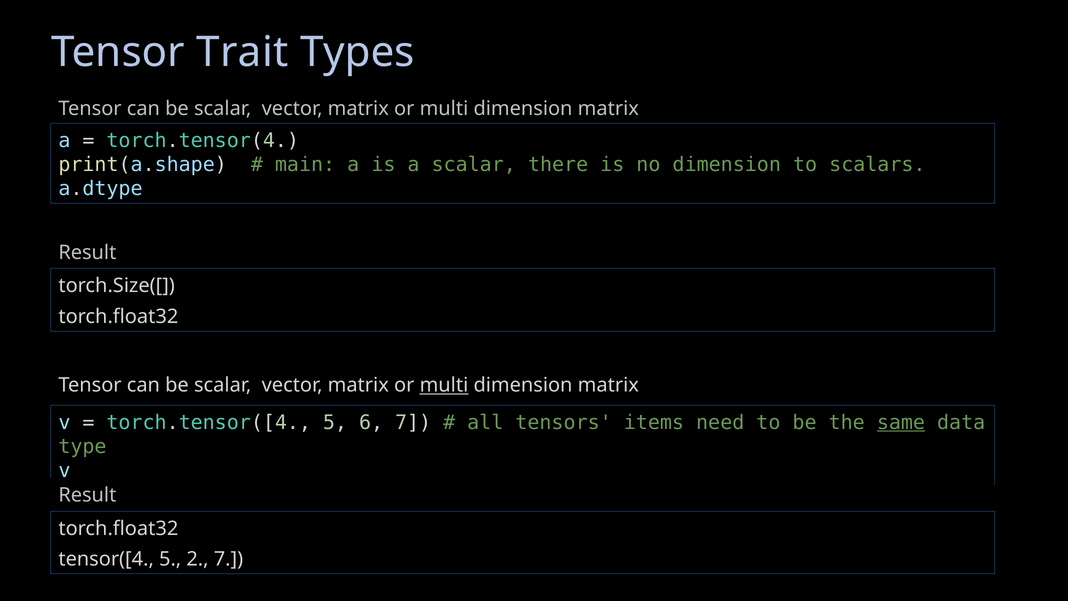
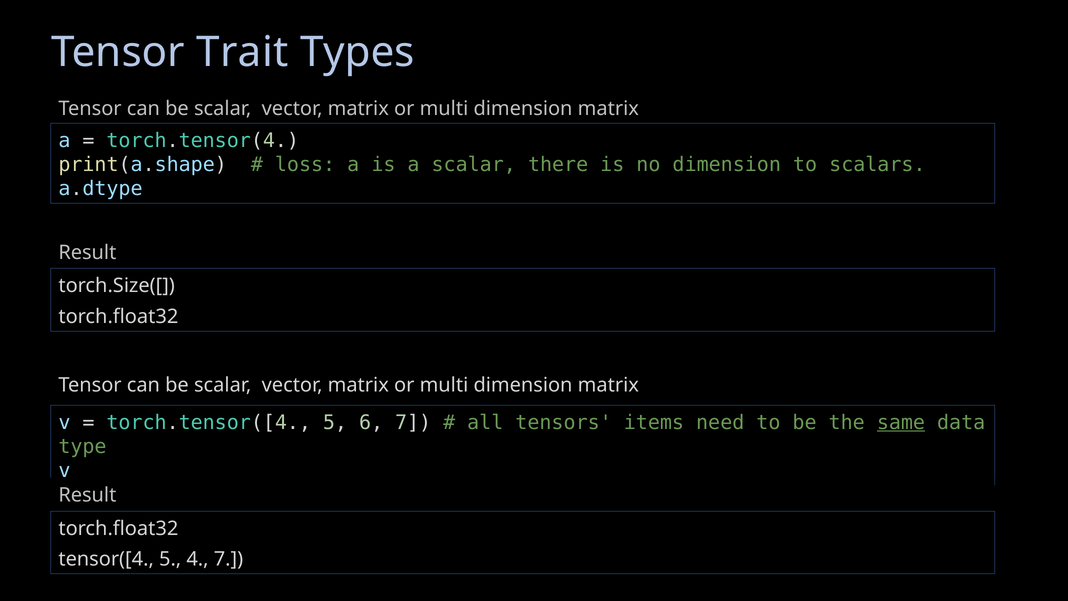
main: main -> loss (305, 165)
multi underline: present -> none (444, 385)
2: 2 -> 4 (197, 559)
